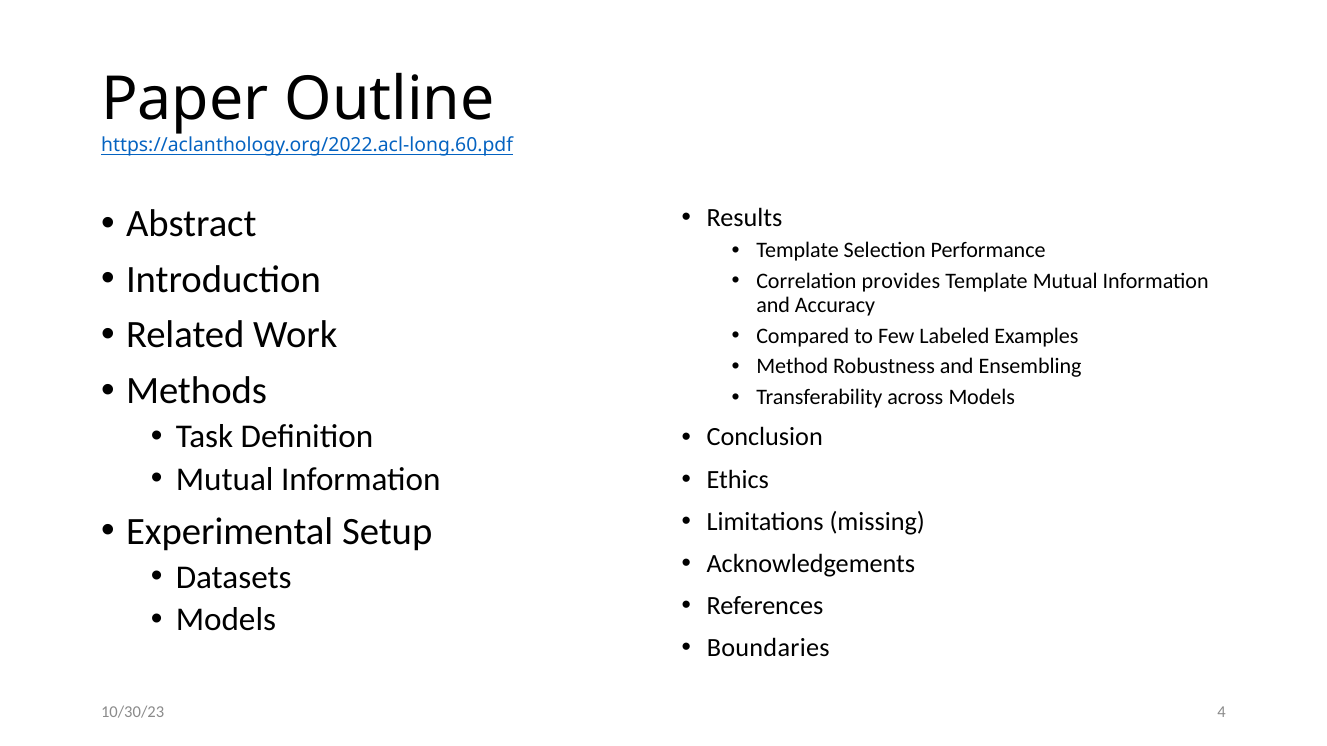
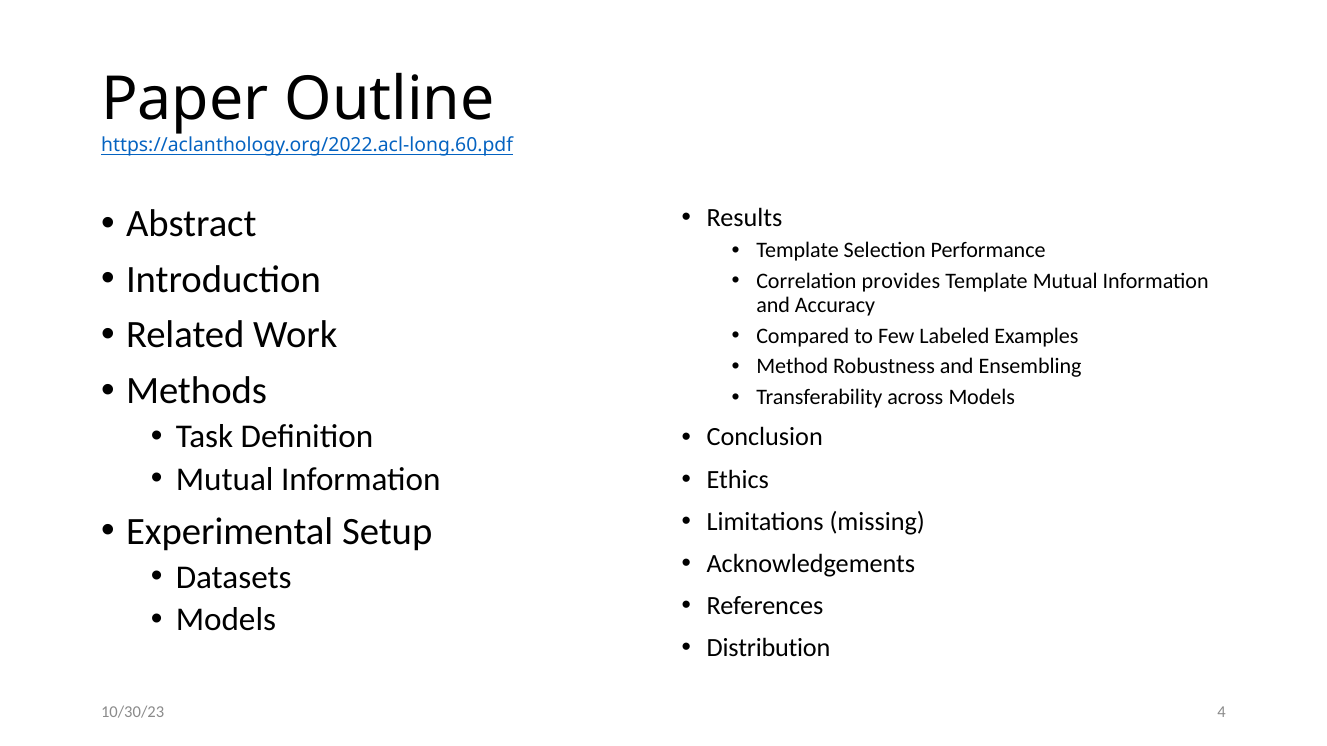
Boundaries: Boundaries -> Distribution (768, 649)
